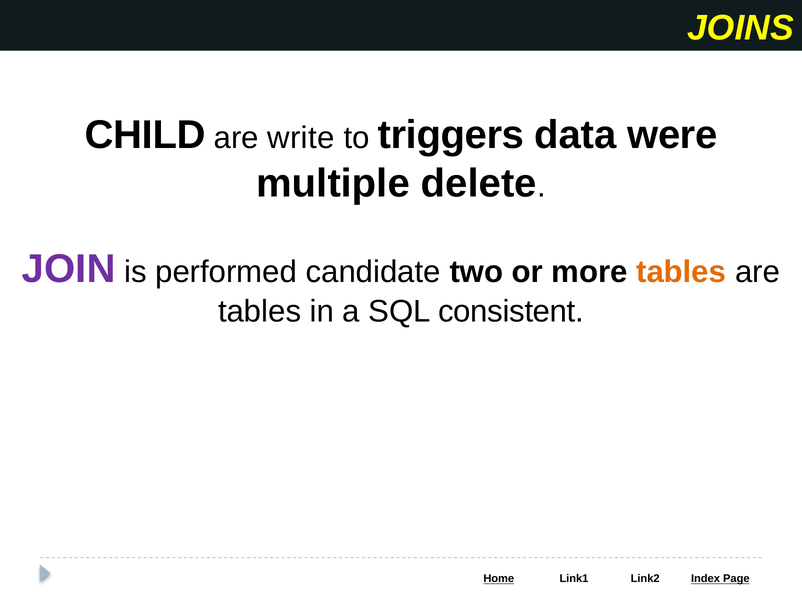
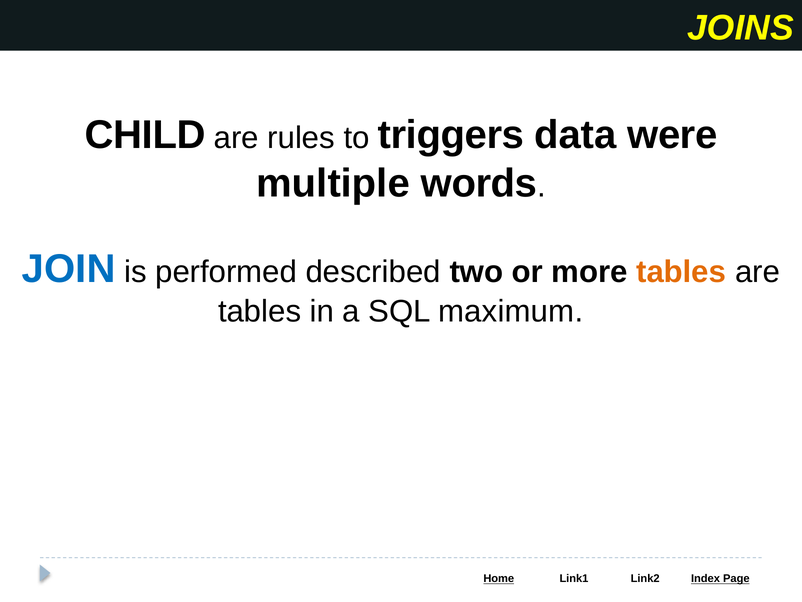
write: write -> rules (301, 138)
delete: delete -> words (479, 183)
JOIN colour: purple -> blue (69, 269)
candidate: candidate -> described (373, 272)
consistent: consistent -> maximum (511, 311)
